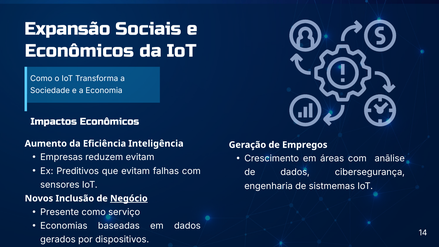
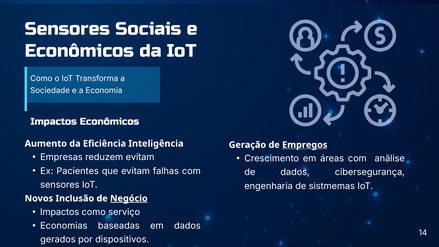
Expansão: Expansão -> Sensores (67, 29)
Empregos underline: none -> present (305, 145)
Preditivos: Preditivos -> Pacientes (78, 171)
Presente: Presente -> Impactos (60, 212)
